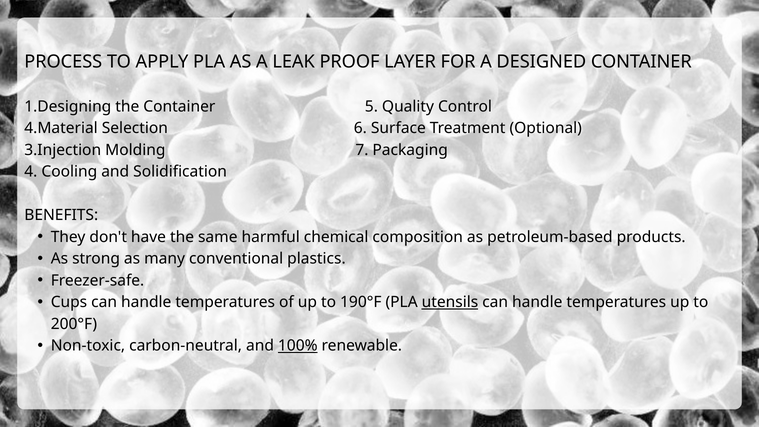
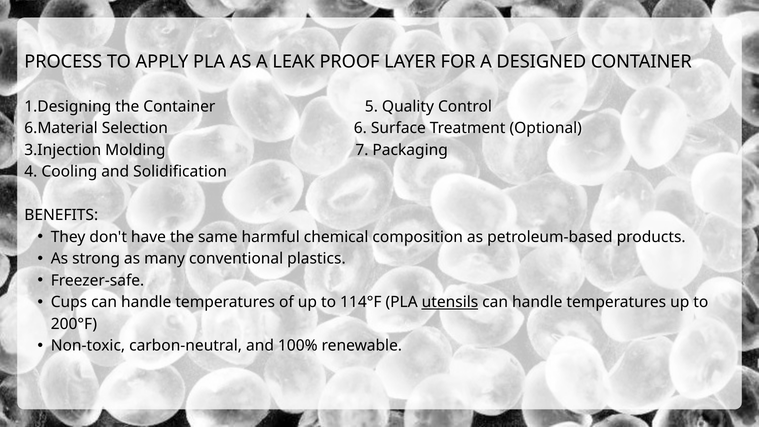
4.Material: 4.Material -> 6.Material (61, 128)
190°F: 190°F -> 114°F (361, 302)
100% underline: present -> none (298, 346)
